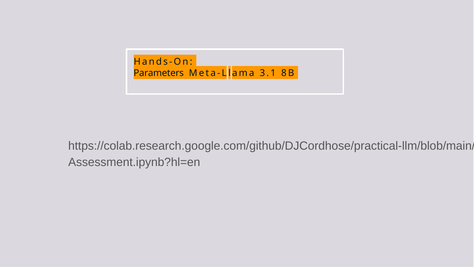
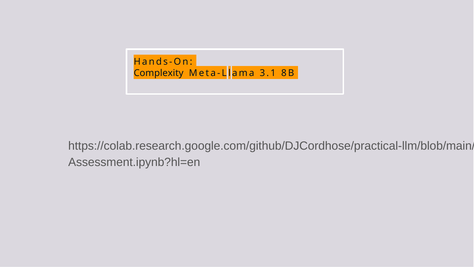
Parameters: Parameters -> Complexity (159, 73)
